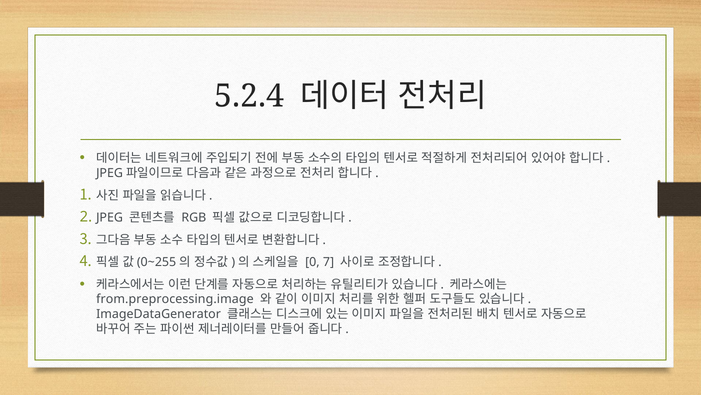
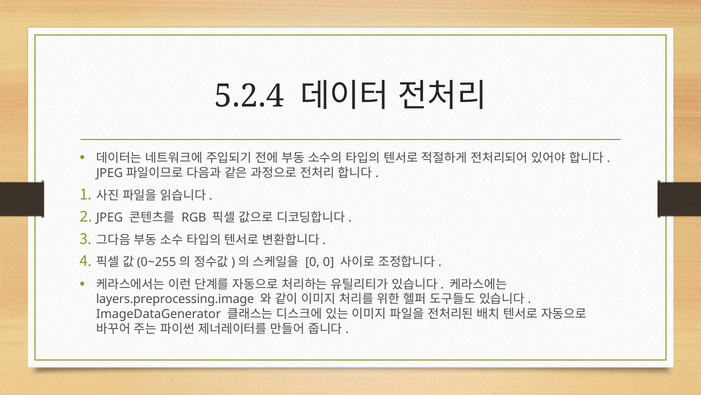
0 7: 7 -> 0 (328, 262)
from.preprocessing.image: from.preprocessing.image -> layers.preprocessing.image (175, 299)
